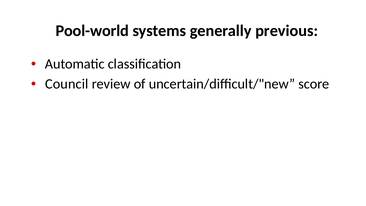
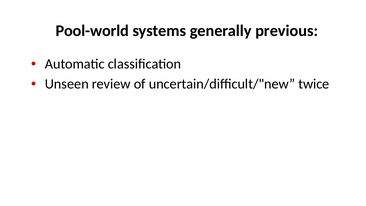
Council: Council -> Unseen (67, 84)
score: score -> twice (314, 84)
